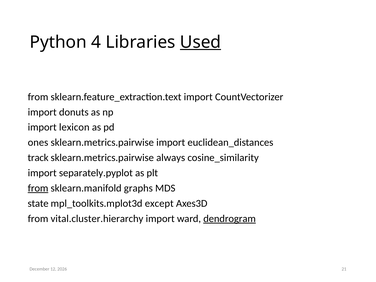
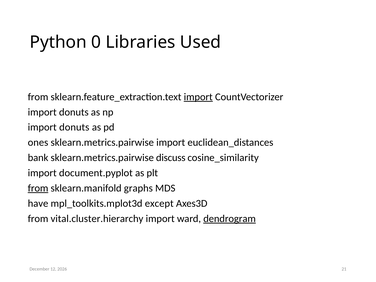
4: 4 -> 0 (96, 42)
Used underline: present -> none (201, 42)
import underline: none -> present (198, 97)
lexicon: lexicon -> donuts (74, 127)
track: track -> bank (38, 158)
always: always -> discuss (171, 158)
separately.pyplot: separately.pyplot -> document.pyplot (96, 173)
state: state -> have (38, 203)
